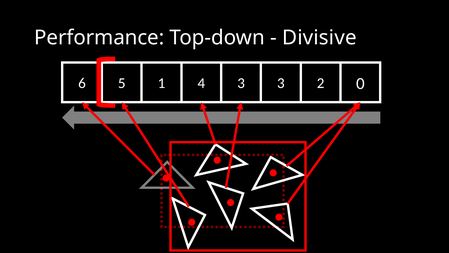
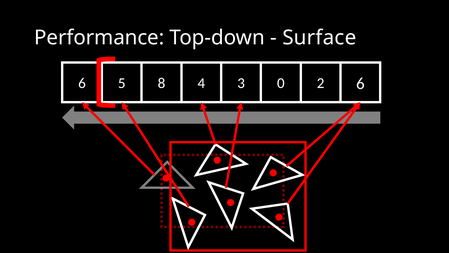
Divisive: Divisive -> Surface (319, 38)
1: 1 -> 8 (162, 83)
3 3: 3 -> 0 (281, 83)
2 0: 0 -> 6 (360, 83)
